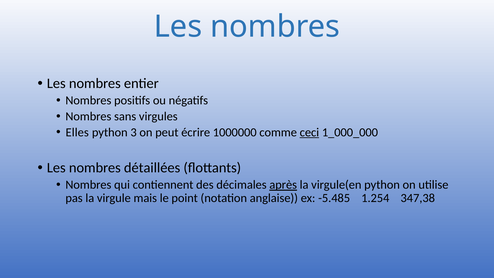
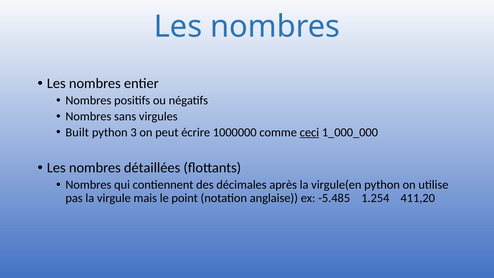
Elles: Elles -> Built (77, 132)
après underline: present -> none (283, 185)
347,38: 347,38 -> 411,20 (418, 198)
